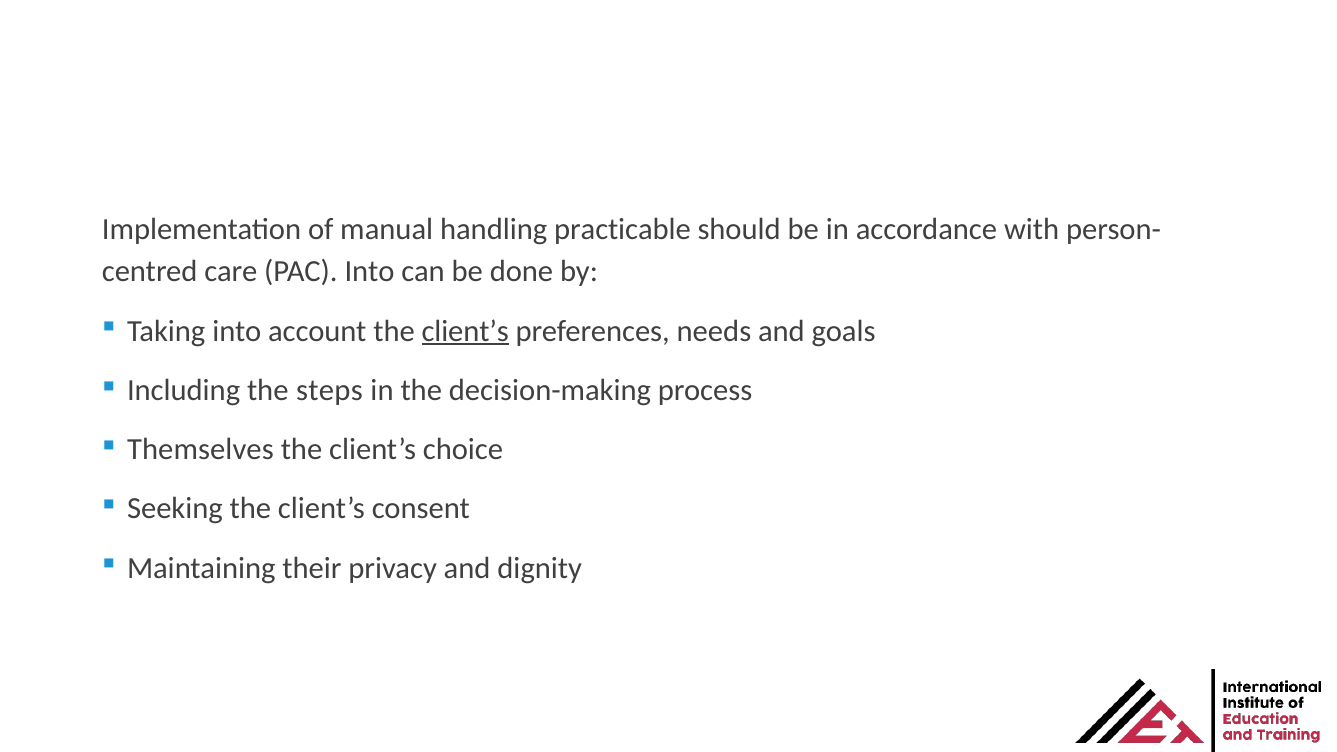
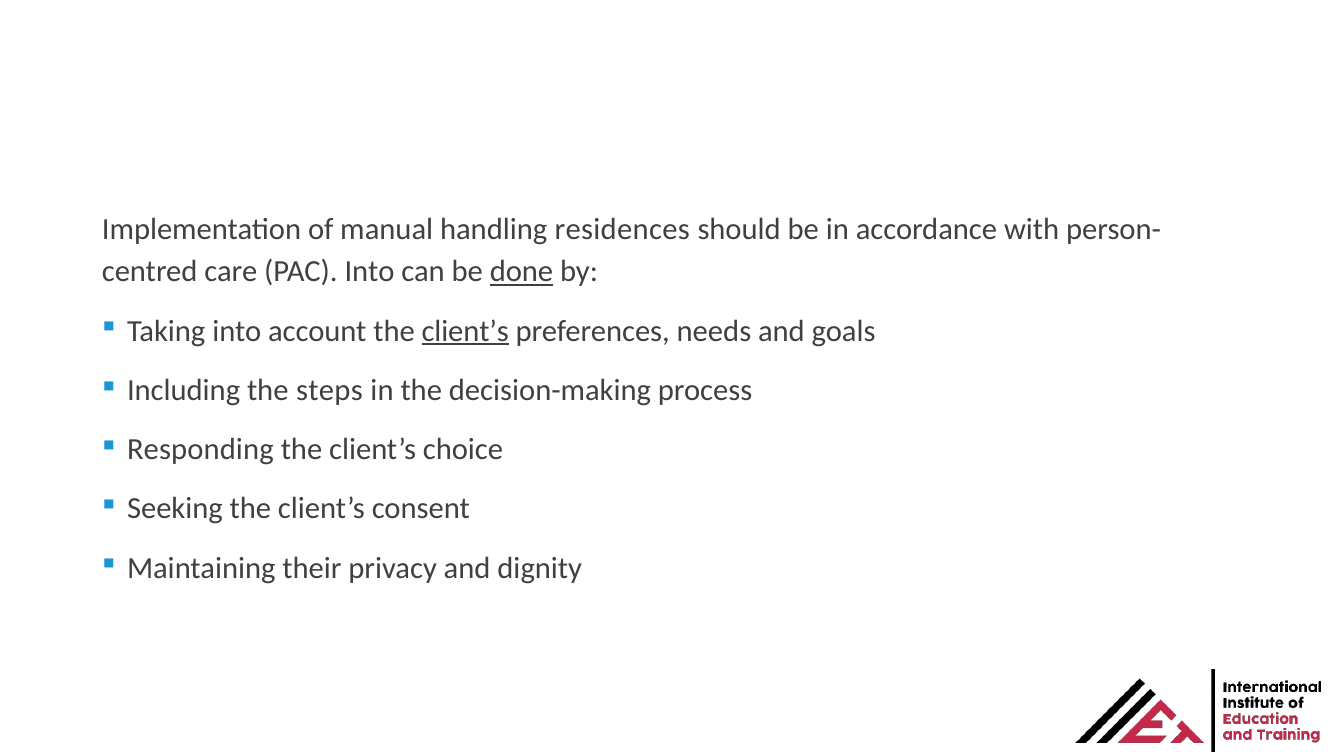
practicable: practicable -> residences (622, 229)
done underline: none -> present (522, 272)
Themselves: Themselves -> Responding (200, 450)
